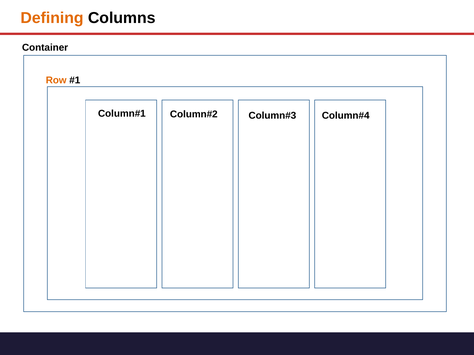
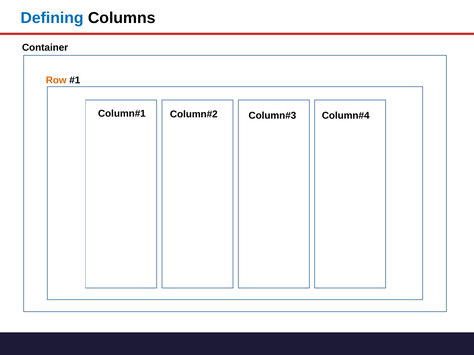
Defining colour: orange -> blue (52, 18)
